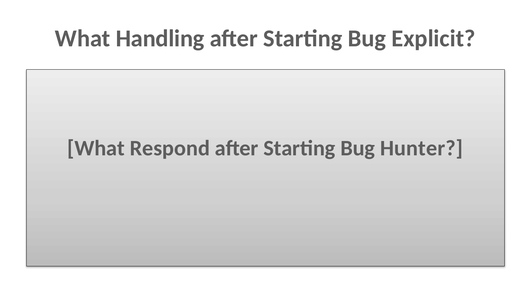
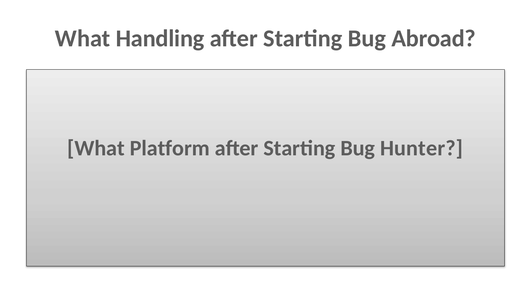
Explicit: Explicit -> Abroad (434, 39)
Respond: Respond -> Platform (170, 148)
